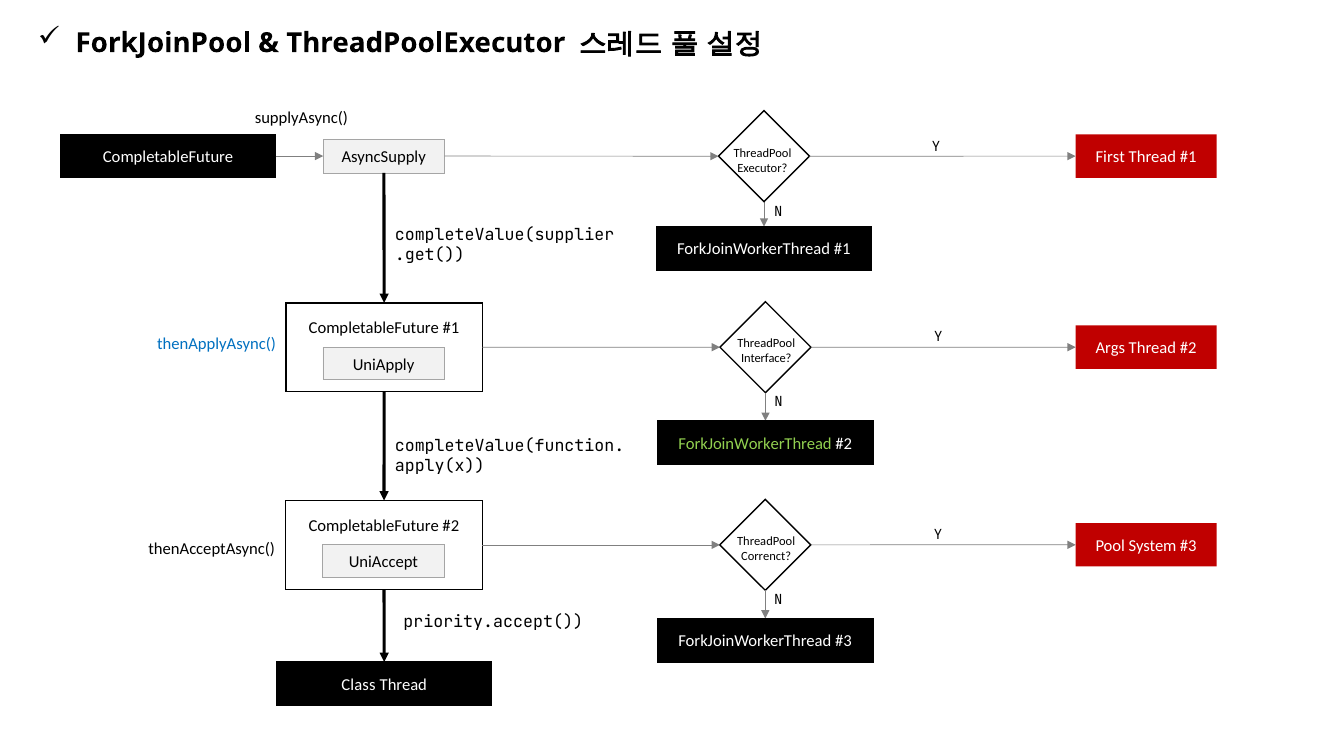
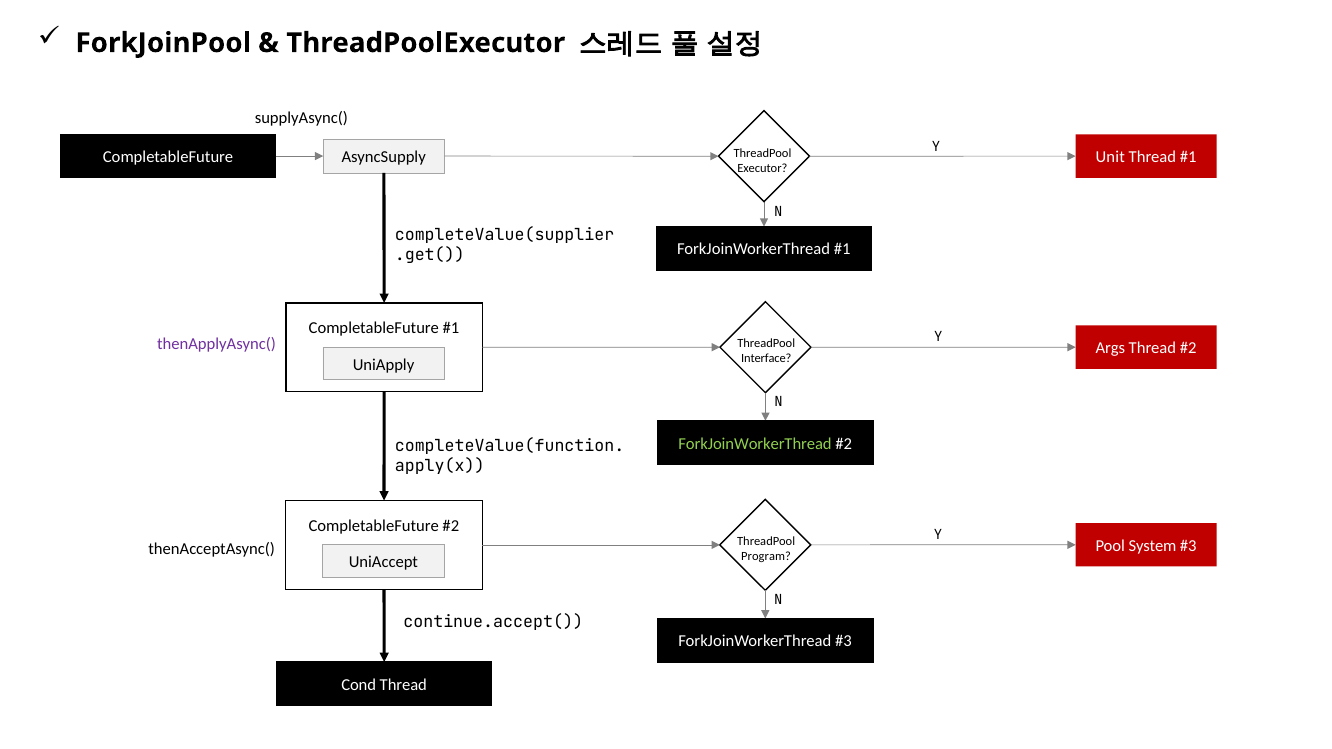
First: First -> Unit (1110, 157)
thenApplyAsync( colour: blue -> purple (217, 344)
Correnct: Correnct -> Program (766, 556)
priority.accept(: priority.accept( -> continue.accept( (493, 622)
Class: Class -> Cond (359, 685)
